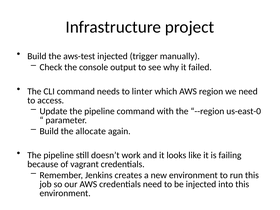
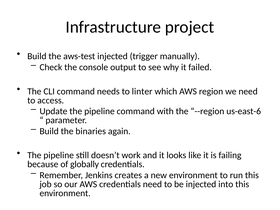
us-east-0: us-east-0 -> us-east-6 (244, 111)
allocate: allocate -> binaries (91, 131)
vagrant: vagrant -> globally (85, 164)
